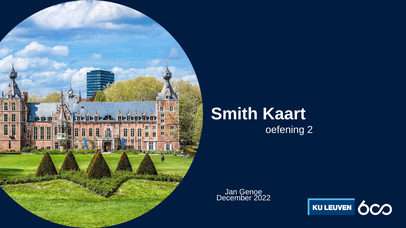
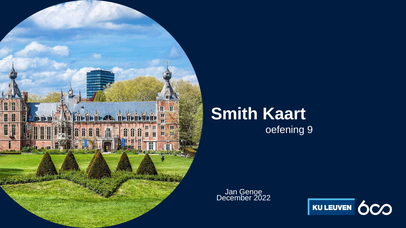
2: 2 -> 9 (310, 130)
